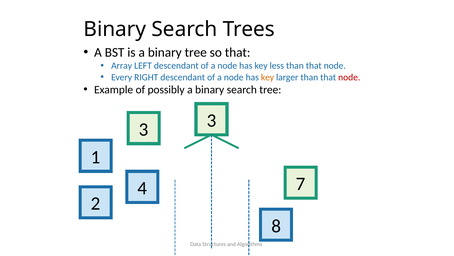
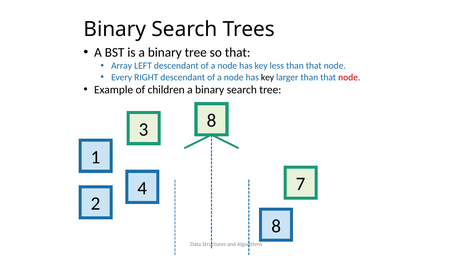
key colour: orange -> black (268, 77)
possibly: possibly -> children (166, 90)
3 3: 3 -> 8 (212, 120)
